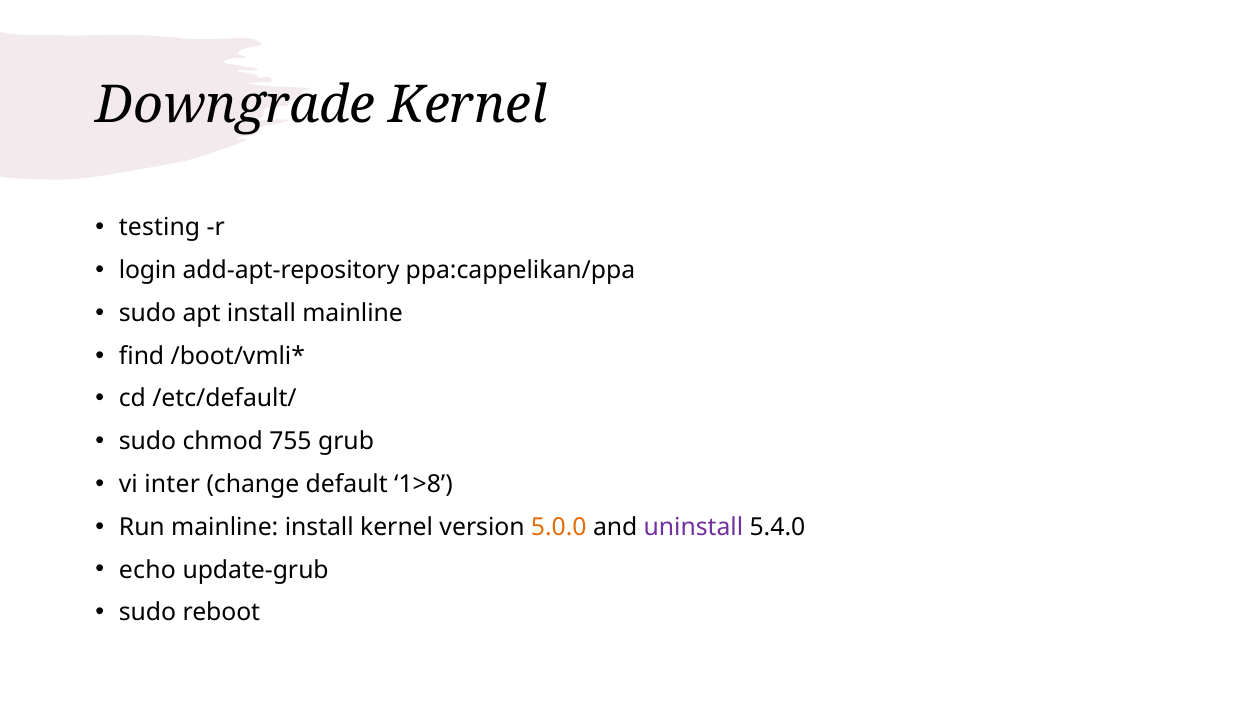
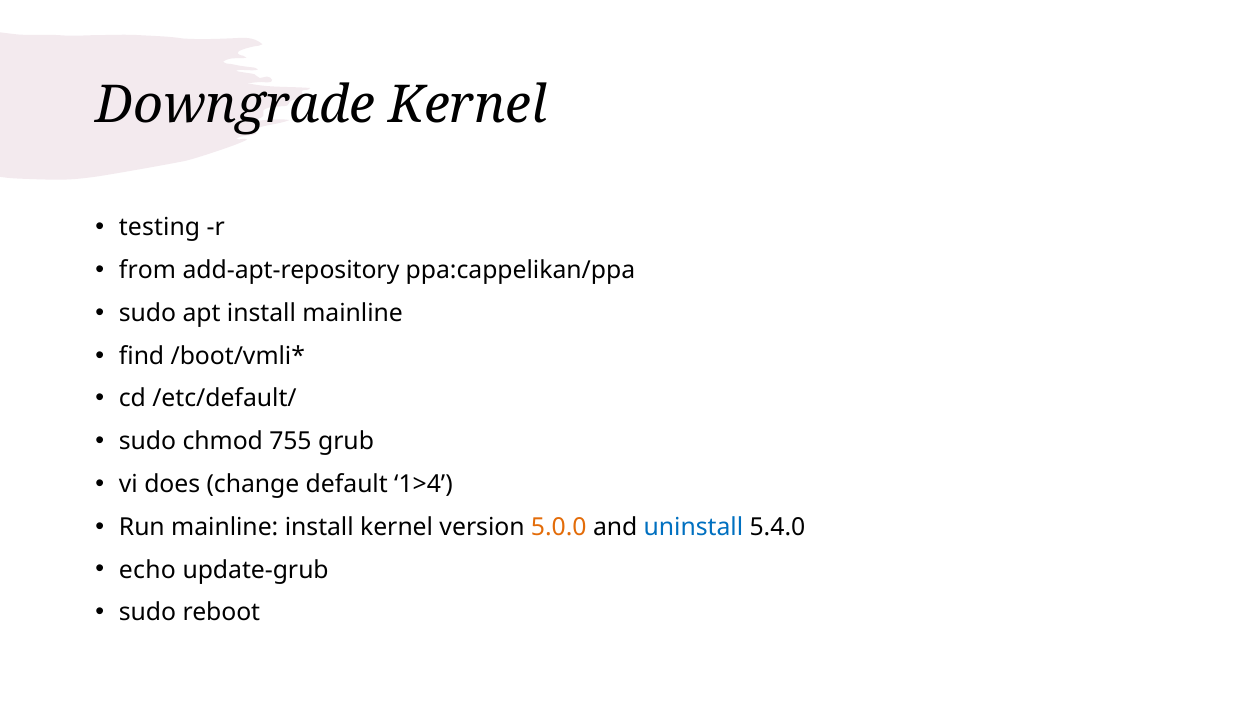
login: login -> from (147, 271)
inter: inter -> does (172, 485)
1>8: 1>8 -> 1>4 (423, 485)
uninstall colour: purple -> blue (693, 527)
